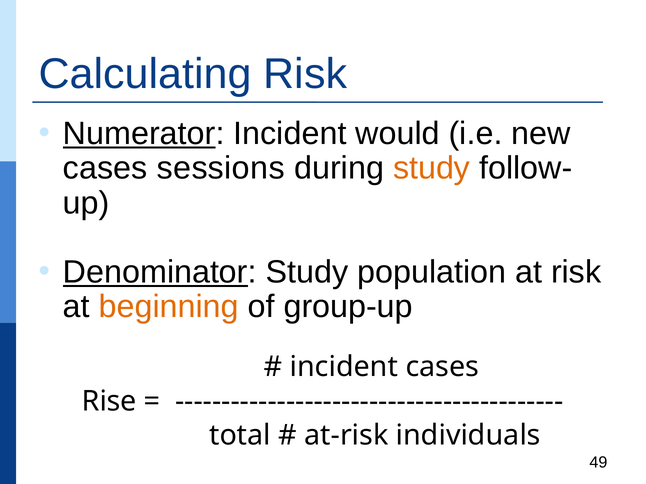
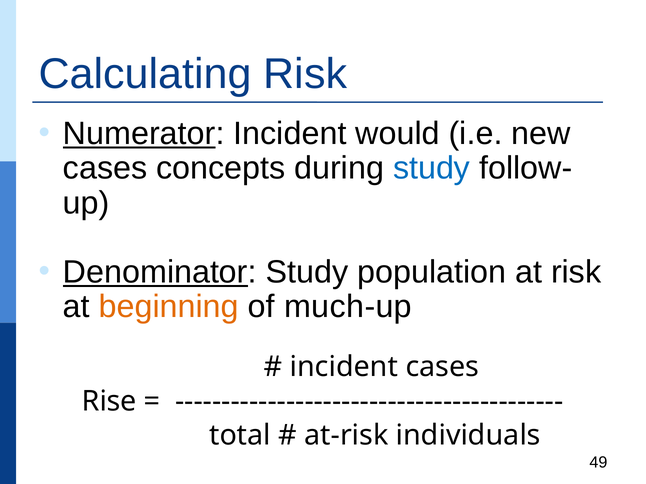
sessions: sessions -> concepts (221, 168)
study colour: orange -> blue (432, 168)
group-up: group-up -> much-up (348, 307)
